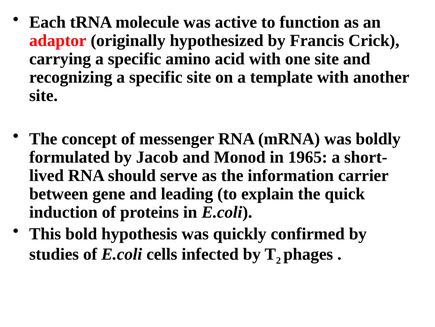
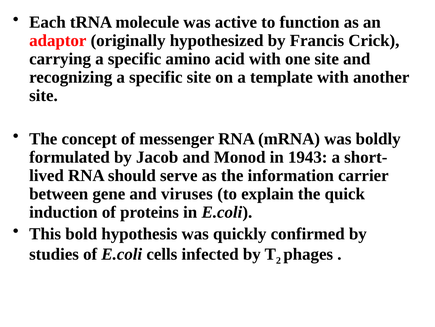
1965: 1965 -> 1943 (308, 157)
leading: leading -> viruses (187, 193)
